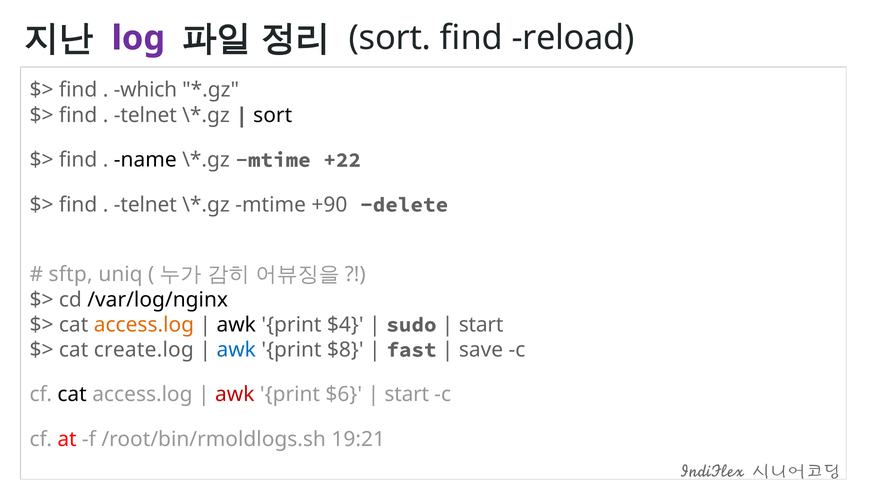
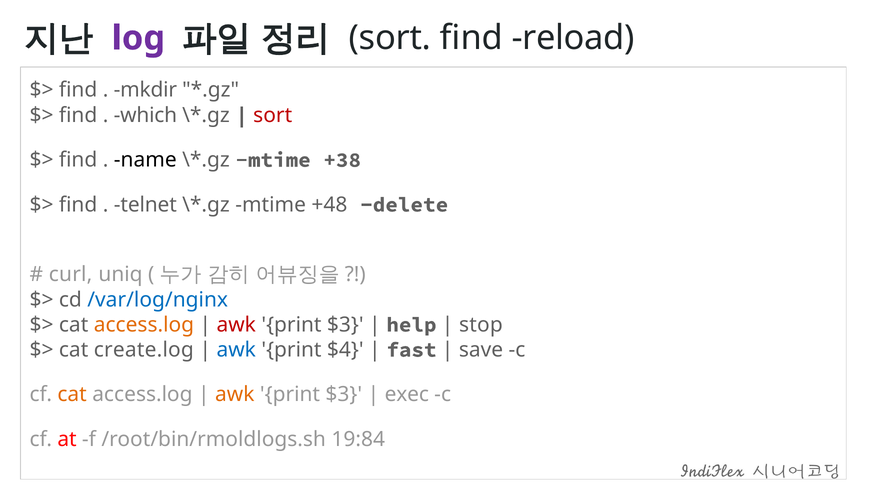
which: which -> mkdir (145, 90)
telnet: telnet -> which (145, 115)
sort colour: black -> red (273, 115)
+22: +22 -> +38 (342, 160)
+90: +90 -> +48 (329, 205)
sftp: sftp -> curl (71, 275)
/var/log/nginx colour: black -> blue (158, 300)
awk colour: black -> red (236, 325)
$4: $4 -> $3 (345, 325)
sudo: sudo -> help (411, 325)
start: start -> stop (481, 325)
$8: $8 -> $4 (345, 350)
cat colour: black -> orange (72, 395)
awk colour: red -> orange (235, 395)
$6: $6 -> $3 (344, 395)
start: start -> exec (407, 395)
19:21: 19:21 -> 19:84 (358, 440)
